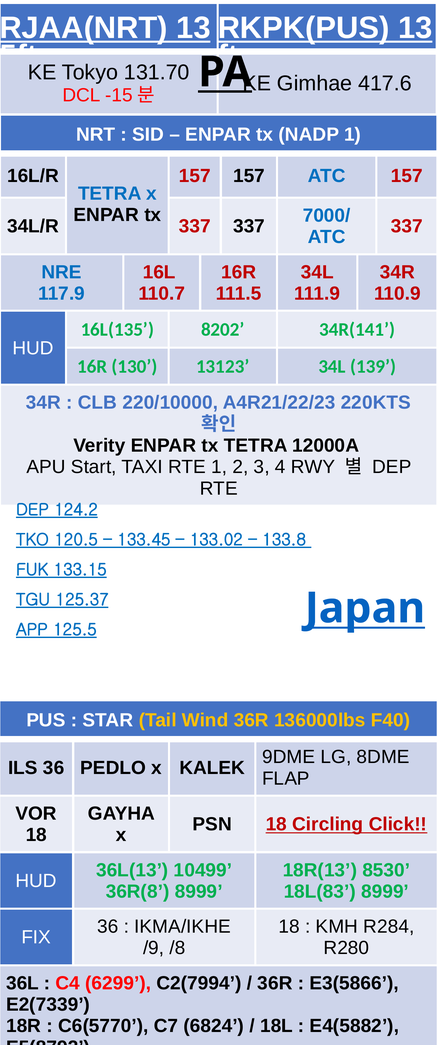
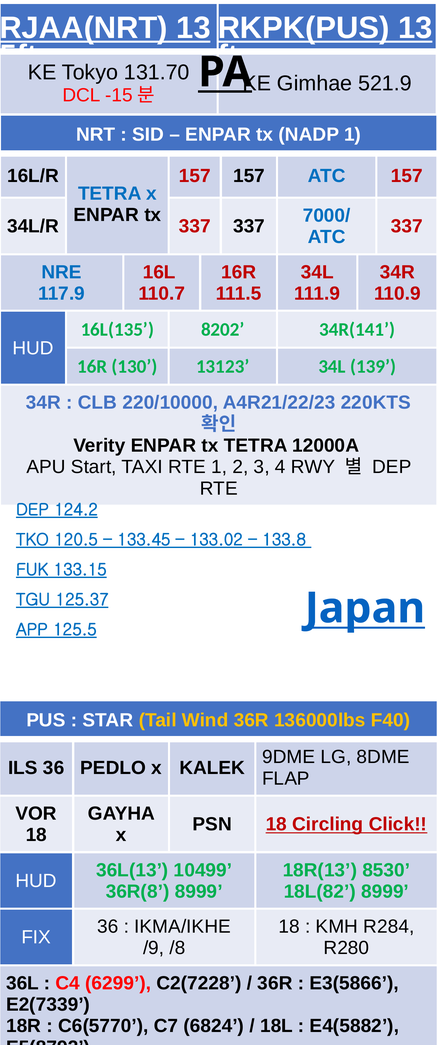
417.6: 417.6 -> 521.9 (385, 83)
18L(83: 18L(83 -> 18L(82 (320, 892)
C2(7994: C2(7994 -> C2(7228 (199, 984)
